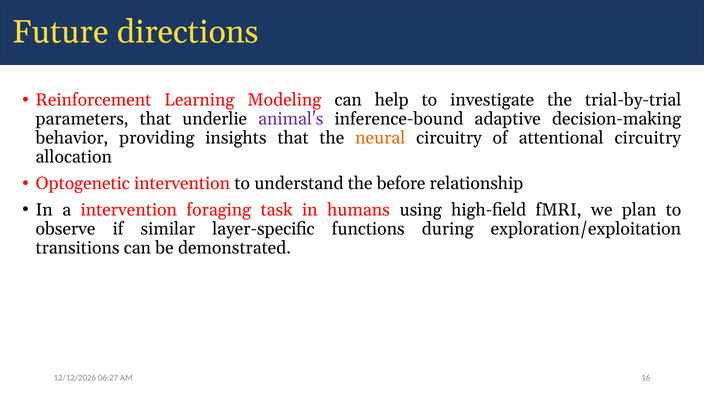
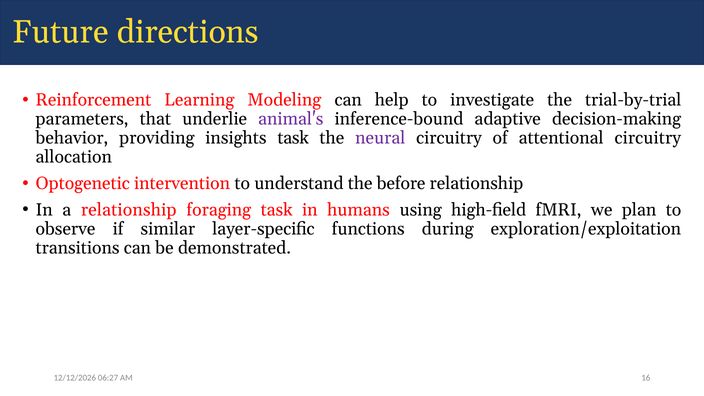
insights that: that -> task (293, 138)
neural colour: orange -> purple (380, 138)
a intervention: intervention -> relationship (129, 210)
